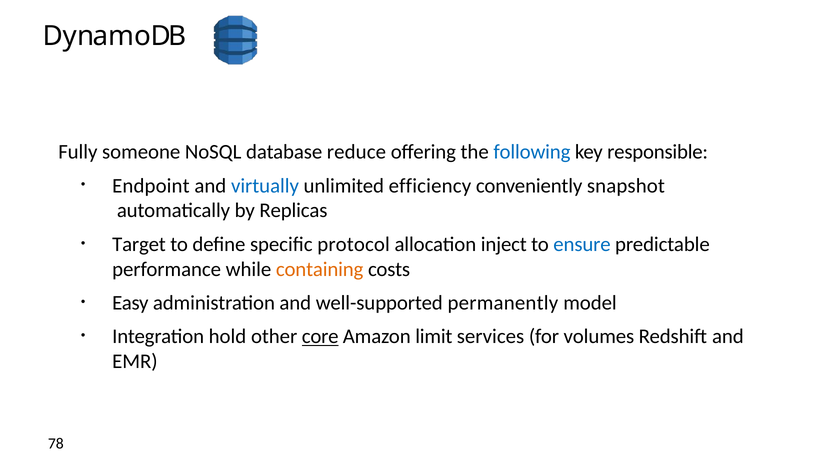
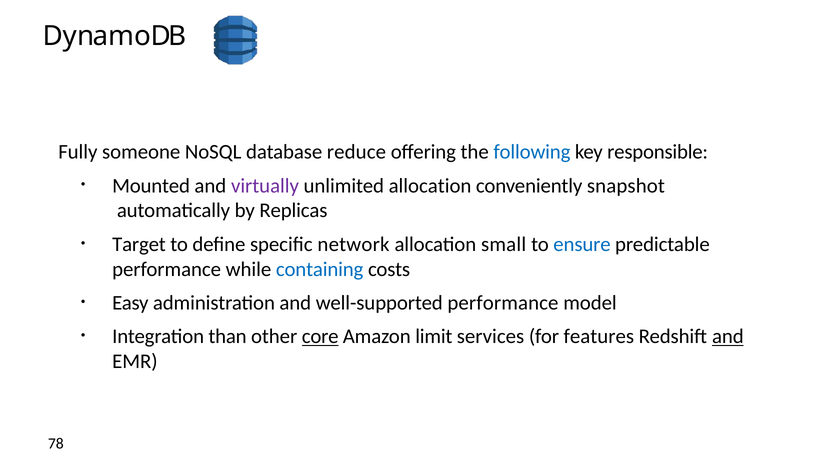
Endpoint: Endpoint -> Mounted (151, 186)
virtually colour: blue -> purple (265, 186)
unlimited efficiency: efficiency -> allocation (430, 186)
protocol: protocol -> network (354, 244)
inject: inject -> small (504, 244)
containing colour: orange -> blue (320, 269)
well-supported permanently: permanently -> performance (503, 303)
hold: hold -> than (228, 337)
volumes: volumes -> features (599, 337)
and underline: none -> present (728, 337)
